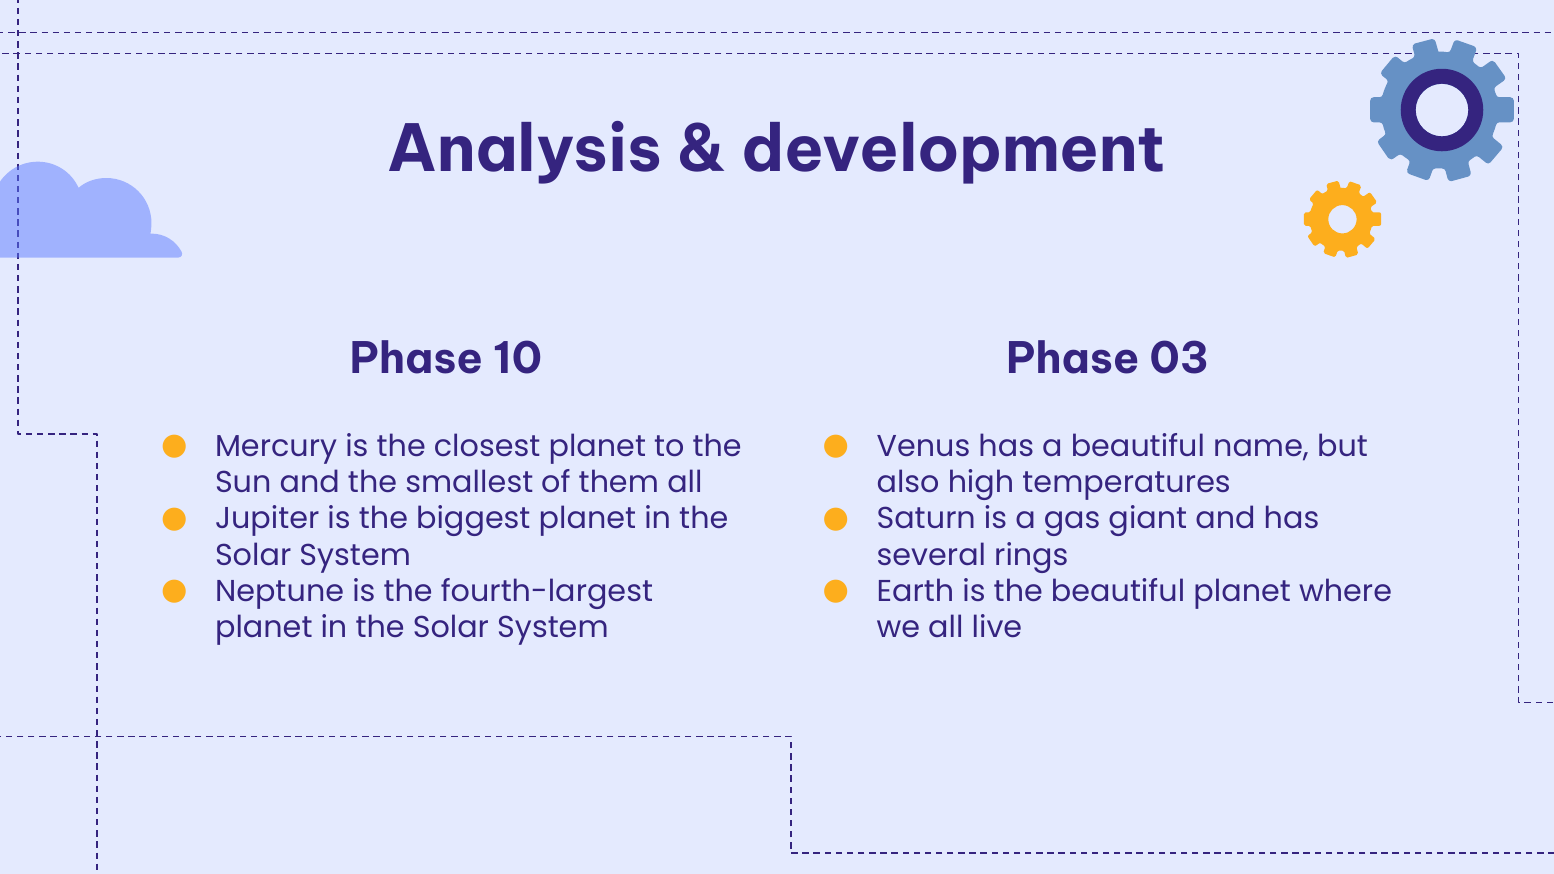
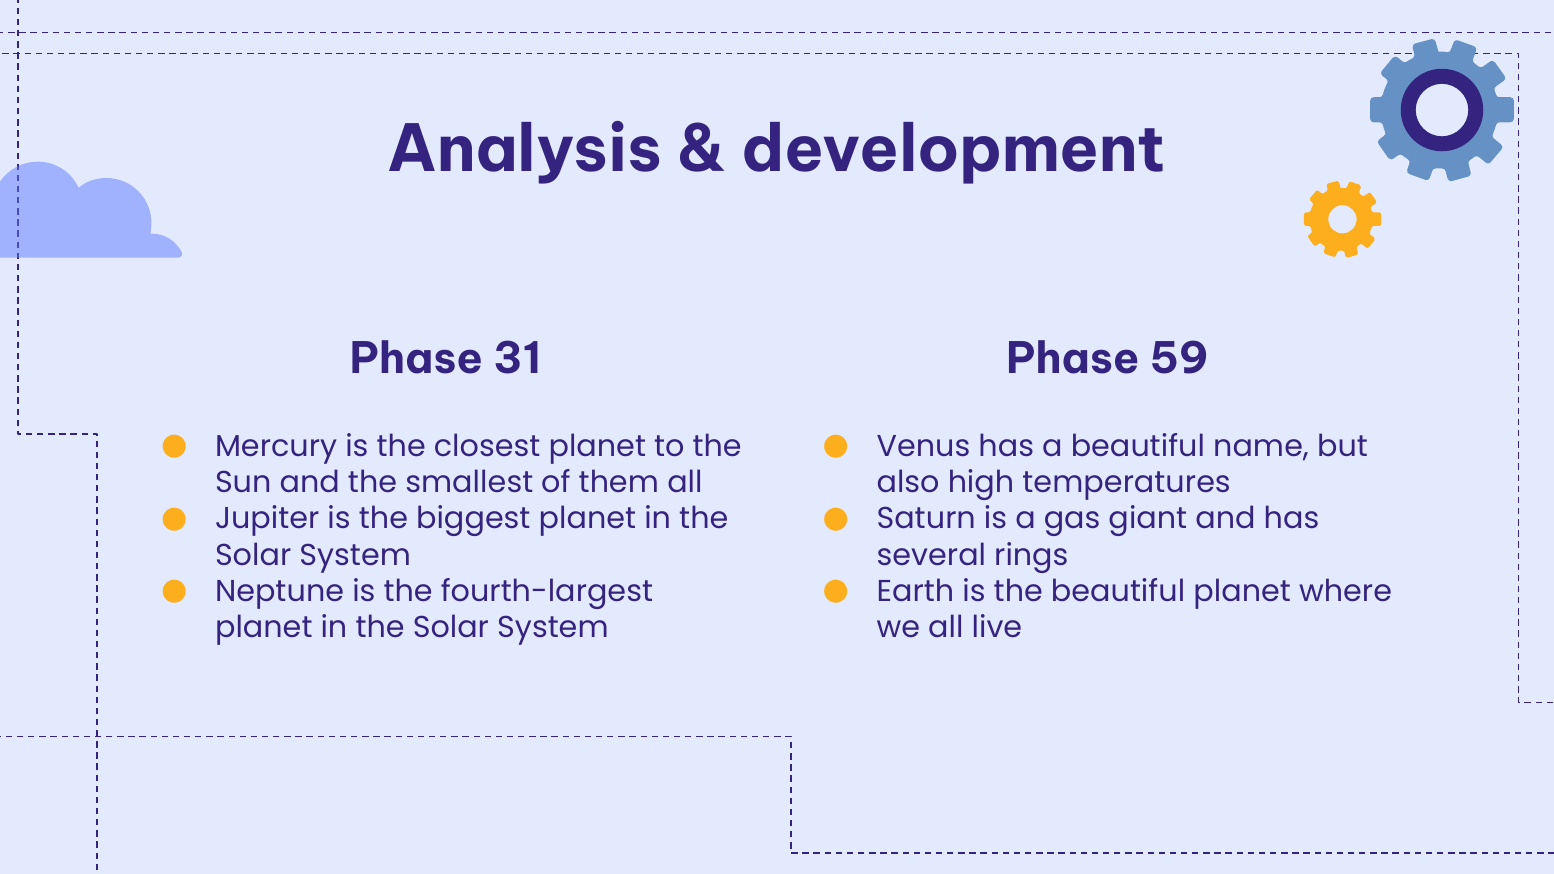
10: 10 -> 31 (517, 359)
03: 03 -> 59 (1179, 359)
